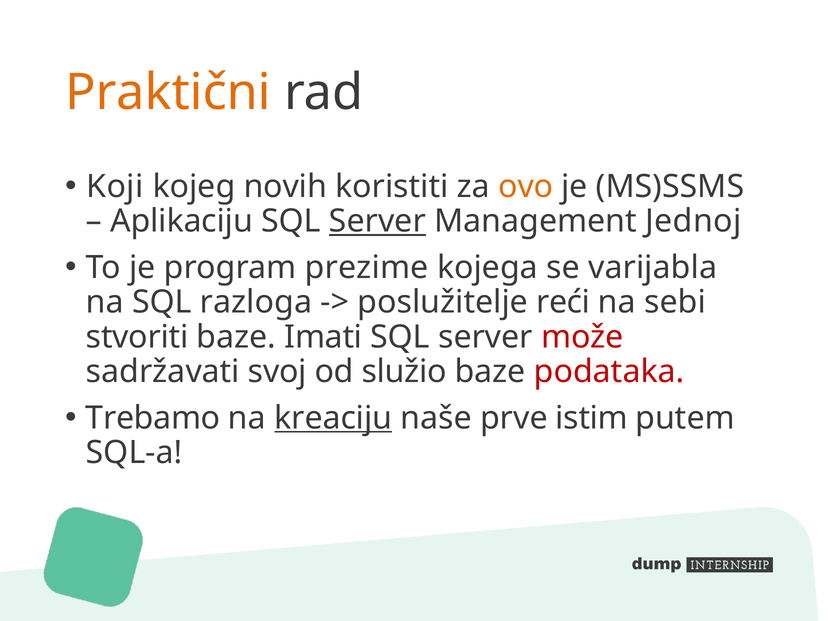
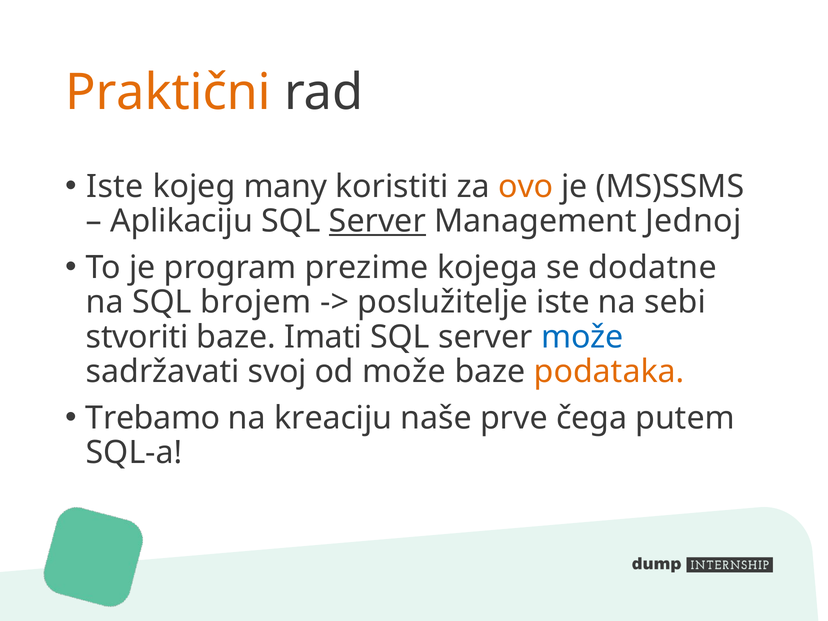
Koji: Koji -> Iste (115, 187)
novih: novih -> many (285, 187)
varijabla: varijabla -> dodatne (652, 268)
razloga: razloga -> brojem (256, 302)
poslužitelje reći: reći -> iste (563, 302)
može colour: red -> blue (582, 337)
od služio: služio -> može (404, 372)
podataka colour: red -> orange (609, 372)
kreaciju underline: present -> none (333, 418)
istim: istim -> čega (592, 418)
